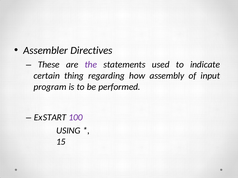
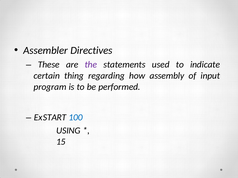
100 colour: purple -> blue (76, 118)
